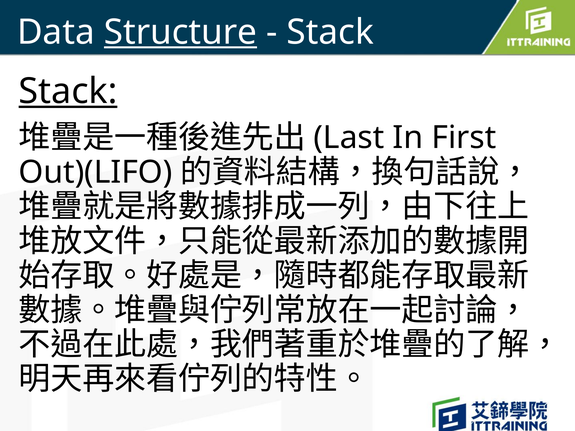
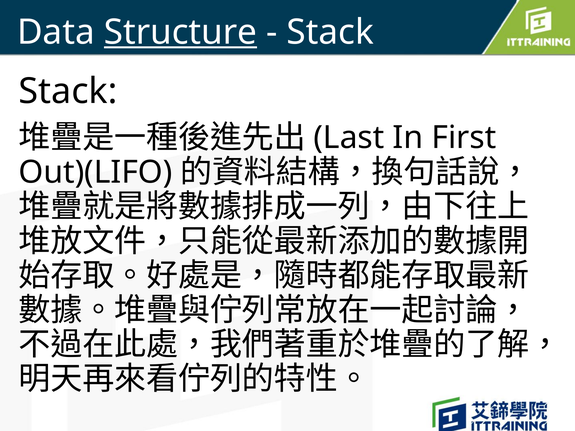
Stack underline: present -> none (68, 91)
